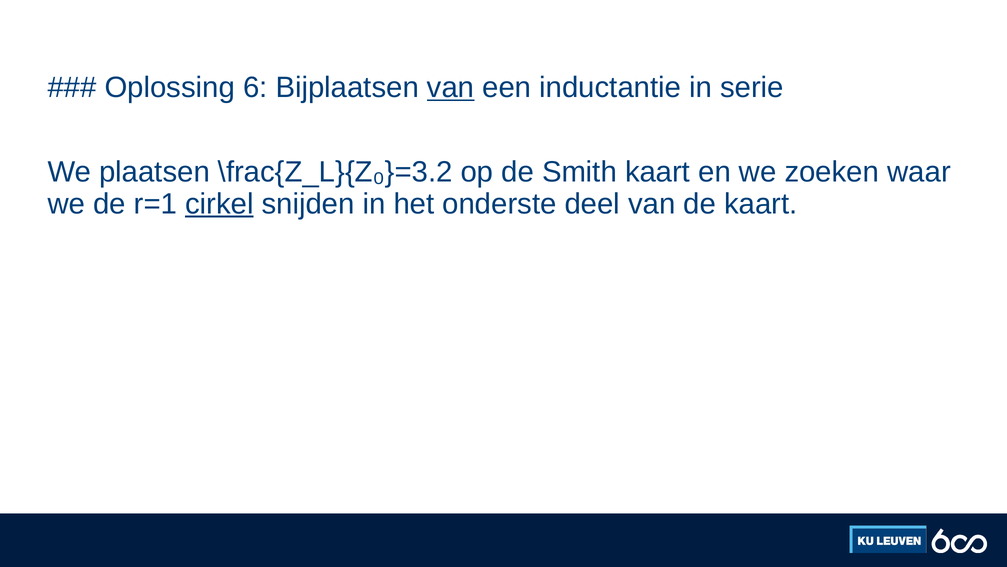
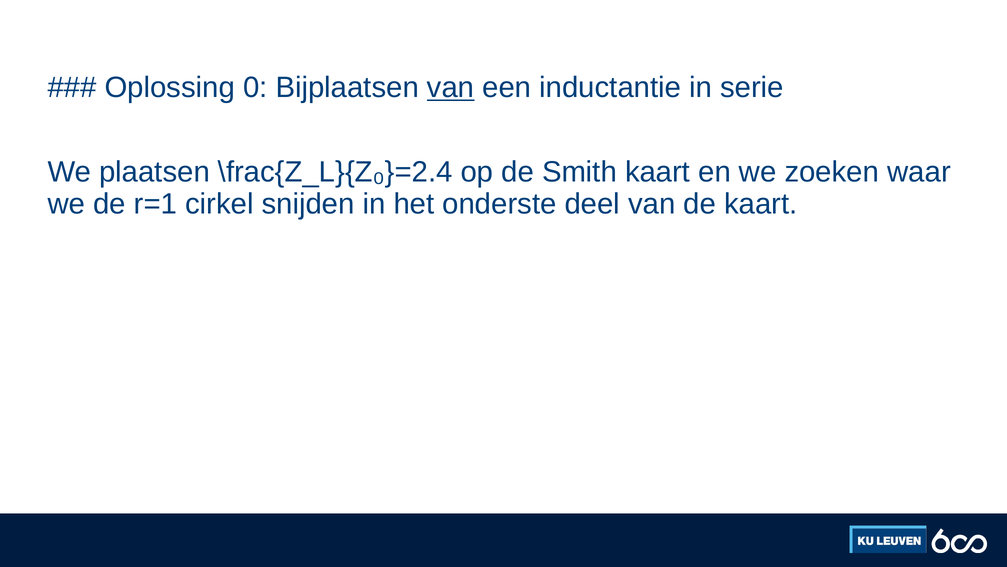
6: 6 -> 0 (255, 87)
\frac{Z_L}{Z₀}=3.2: \frac{Z_L}{Z₀}=3.2 -> \frac{Z_L}{Z₀}=2.4 (335, 172)
cirkel underline: present -> none (219, 204)
